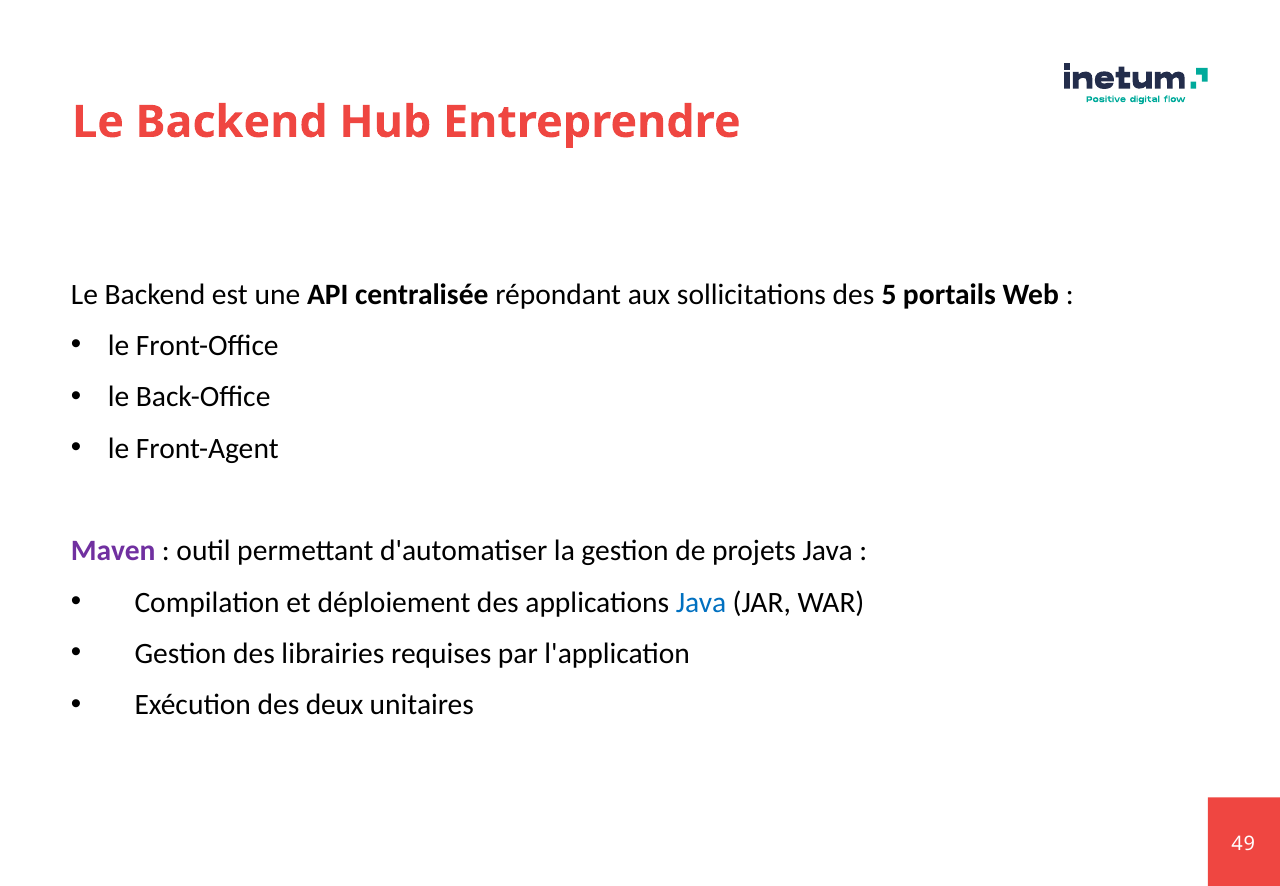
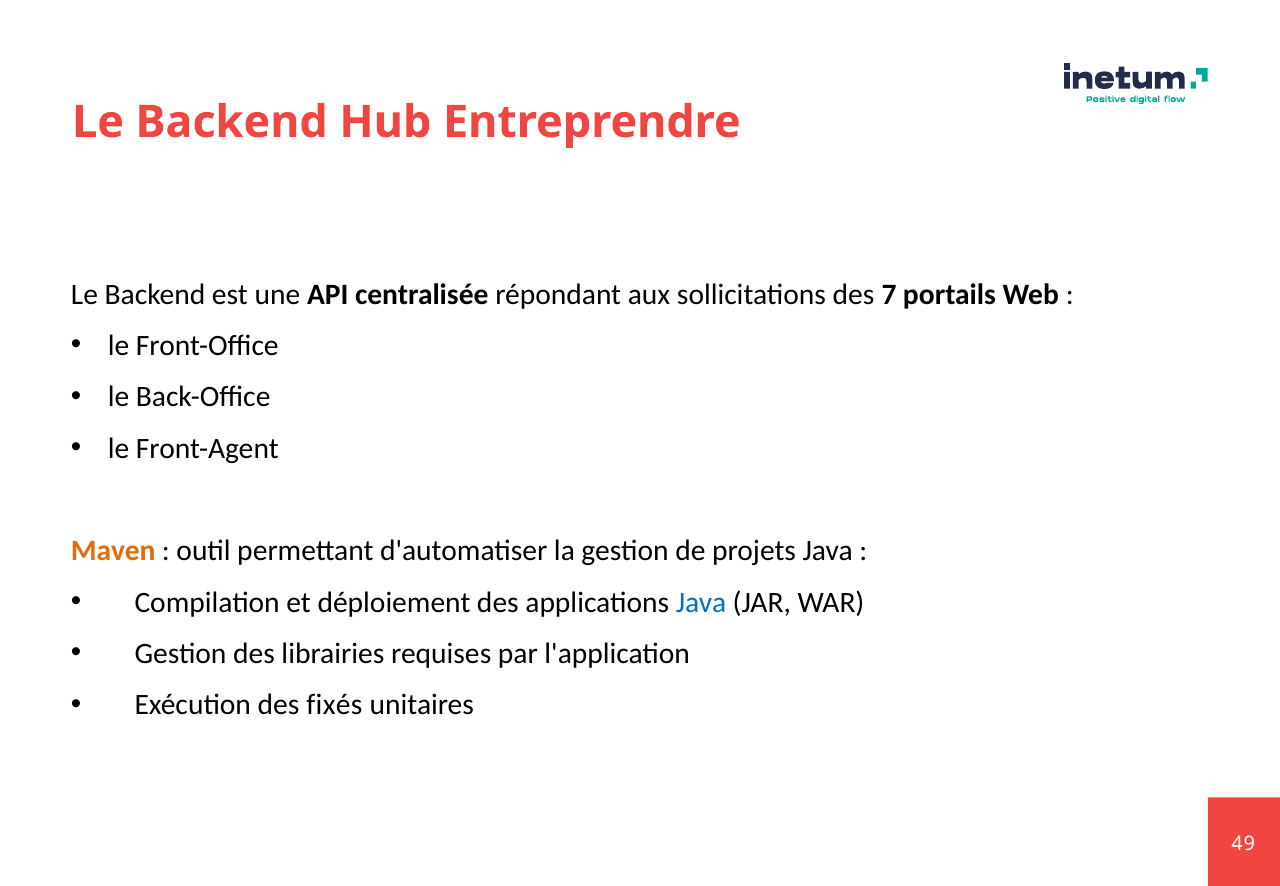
5: 5 -> 7 (889, 294)
Maven colour: purple -> orange (113, 551)
deux: deux -> fixés (334, 705)
